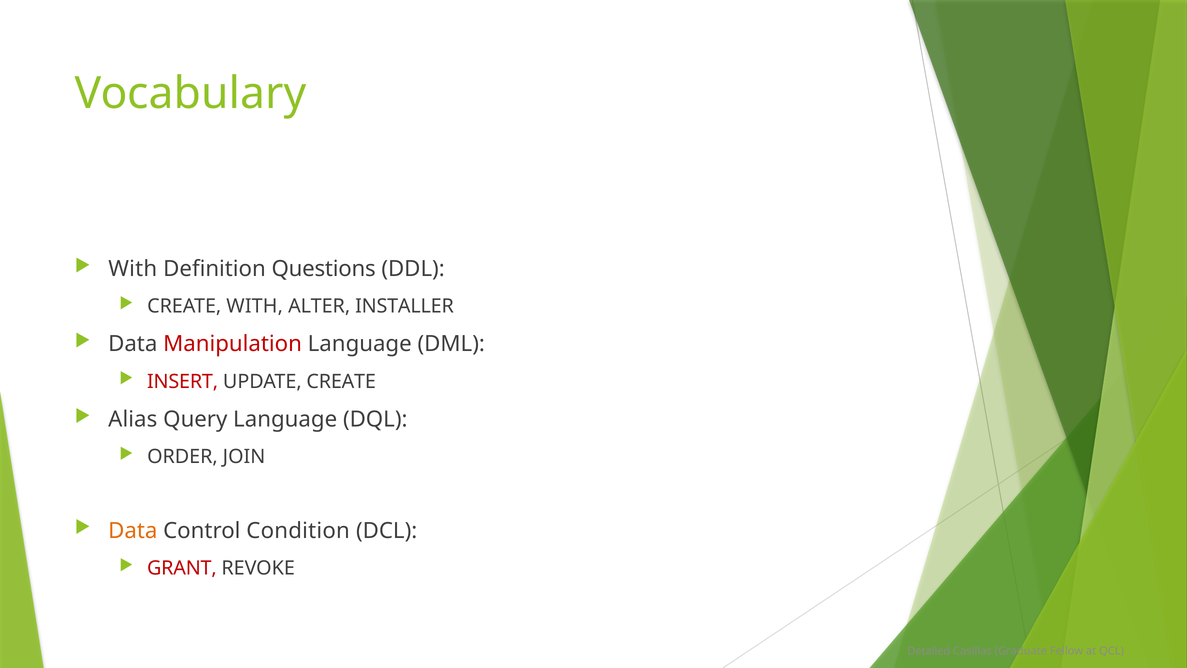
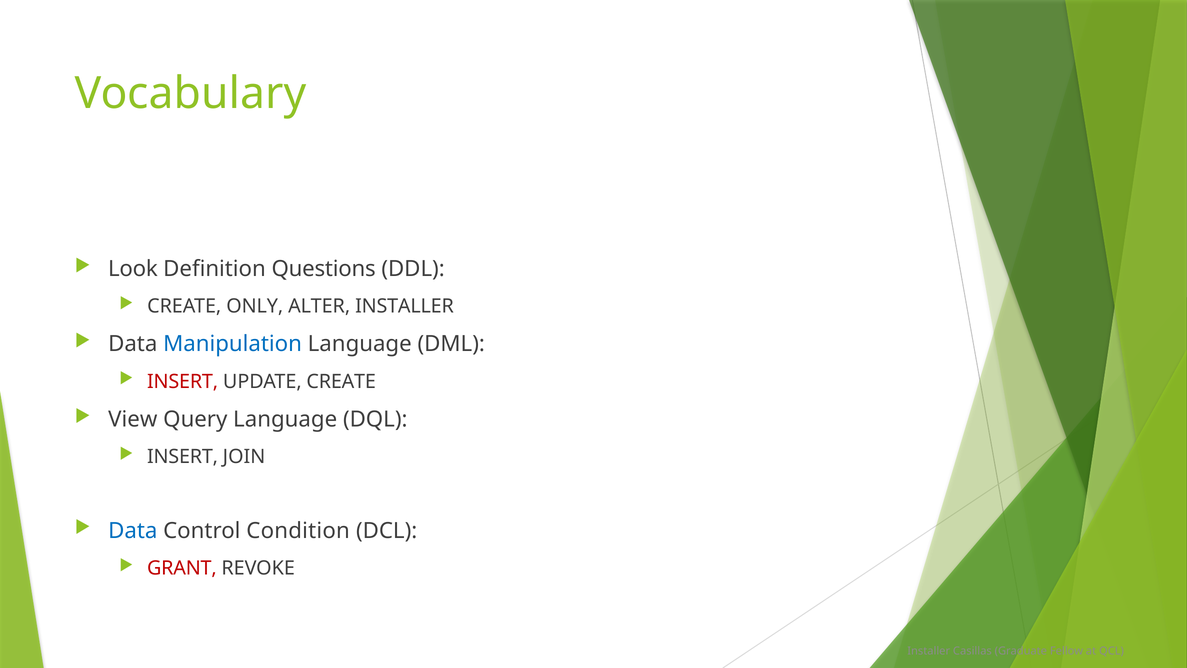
With: With -> Look (133, 269)
CREATE WITH: WITH -> ONLY (255, 306)
Manipulation colour: red -> blue (233, 344)
Alias: Alias -> View (133, 419)
ORDER: ORDER -> INSERT (183, 457)
Data colour: orange -> blue (133, 530)
Detailed: Detailed -> Installer (929, 651)
